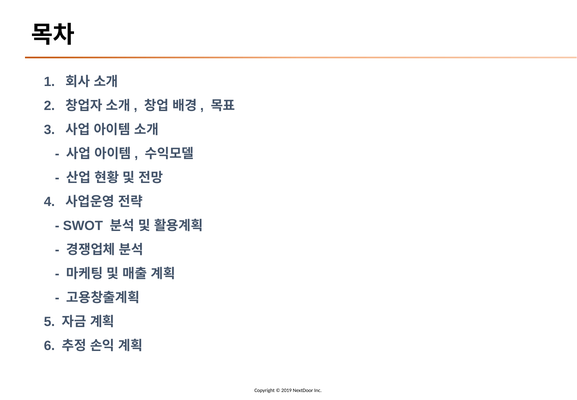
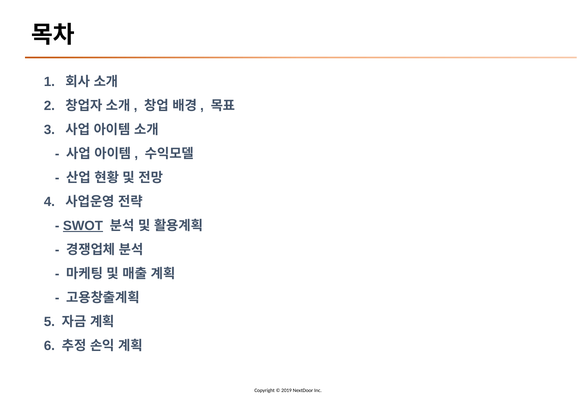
SWOT underline: none -> present (83, 225)
